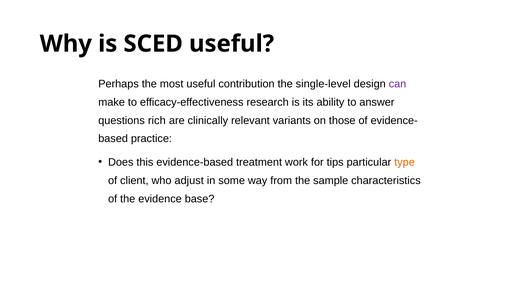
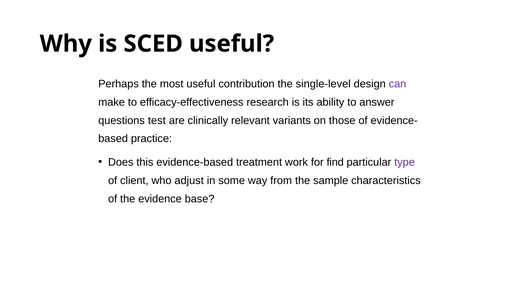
rich: rich -> test (157, 120)
tips: tips -> find (335, 162)
type colour: orange -> purple (405, 162)
